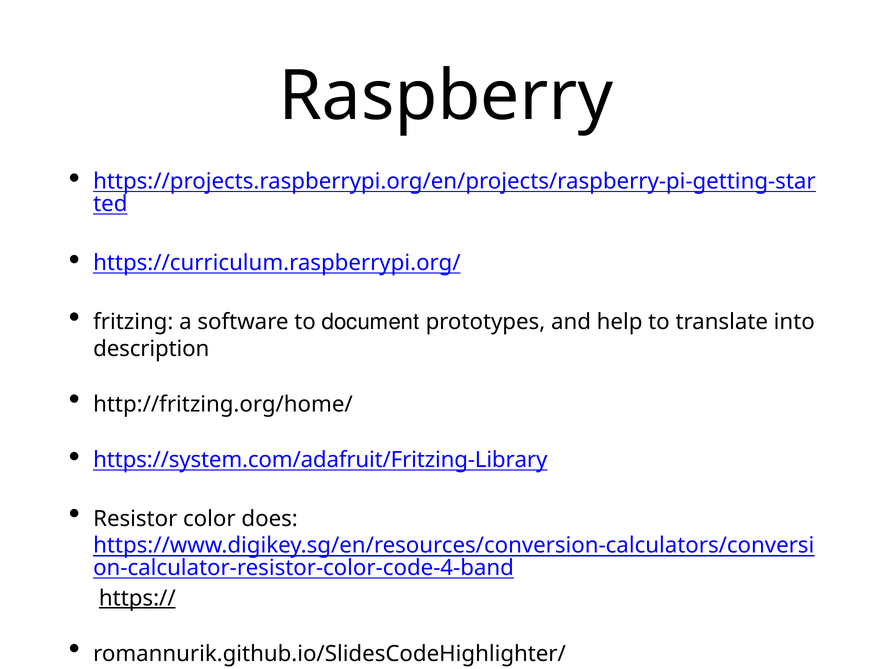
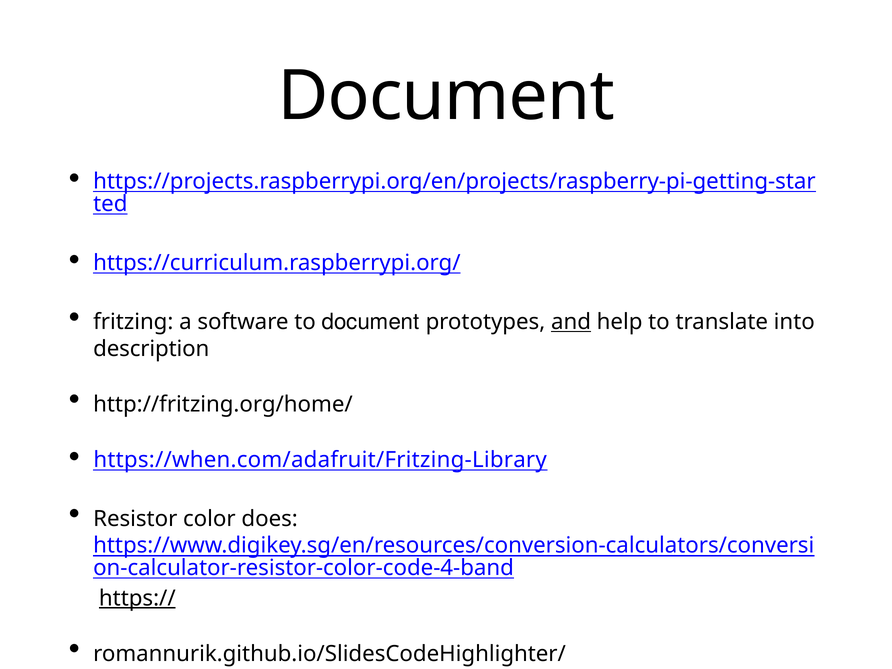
Raspberry: Raspberry -> Document (446, 96)
and underline: none -> present (571, 322)
https://system.com/adafruit/Fritzing-Library: https://system.com/adafruit/Fritzing-Library -> https://when.com/adafruit/Fritzing-Library (320, 460)
